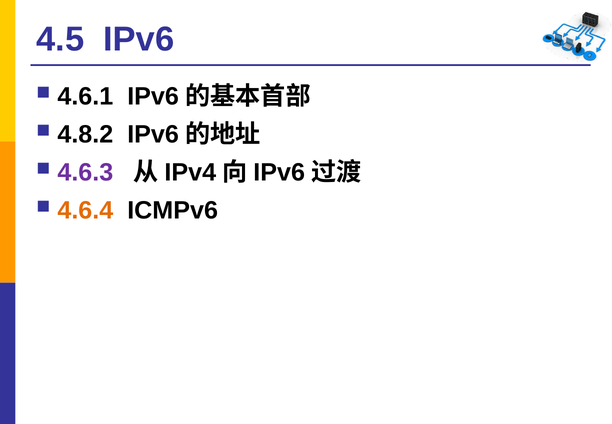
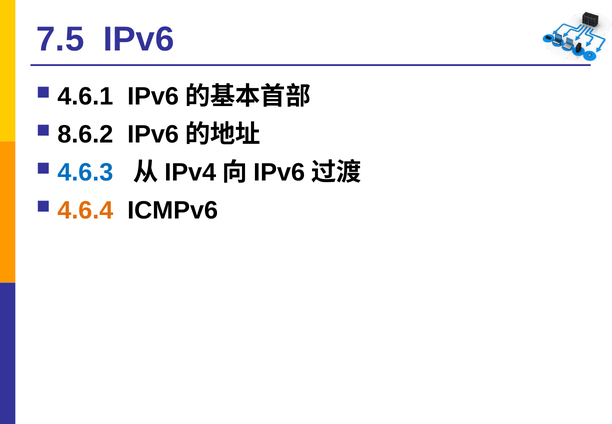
4.5: 4.5 -> 7.5 (60, 39)
4.8.2: 4.8.2 -> 8.6.2 (85, 134)
4.6.3 colour: purple -> blue (85, 172)
